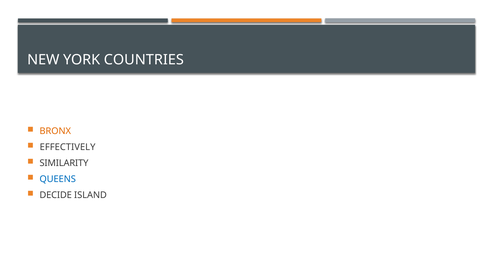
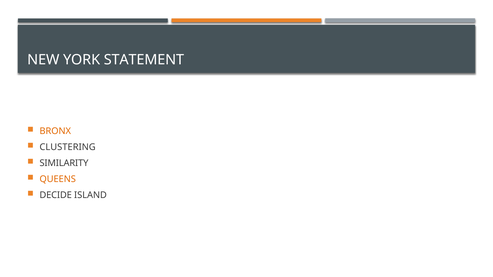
COUNTRIES: COUNTRIES -> STATEMENT (144, 60)
EFFECTIVELY: EFFECTIVELY -> CLUSTERING (68, 147)
QUEENS colour: blue -> orange (58, 179)
